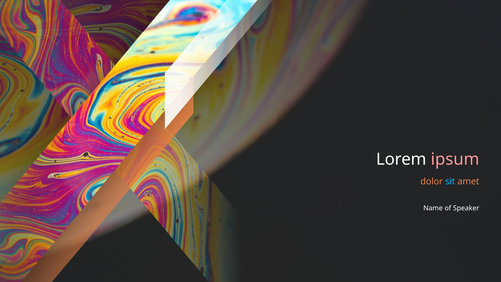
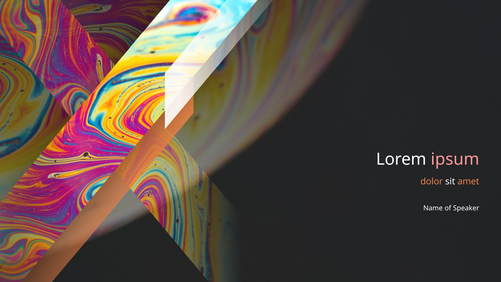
sit colour: light blue -> white (450, 181)
